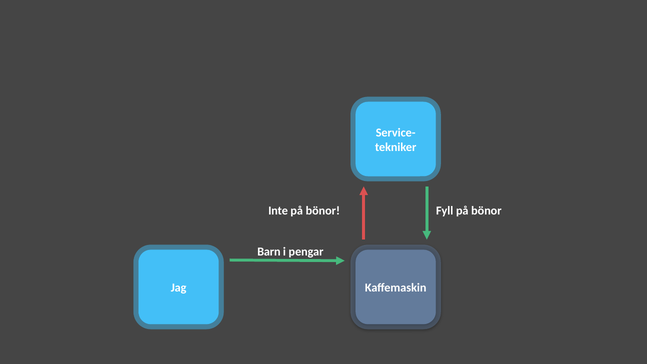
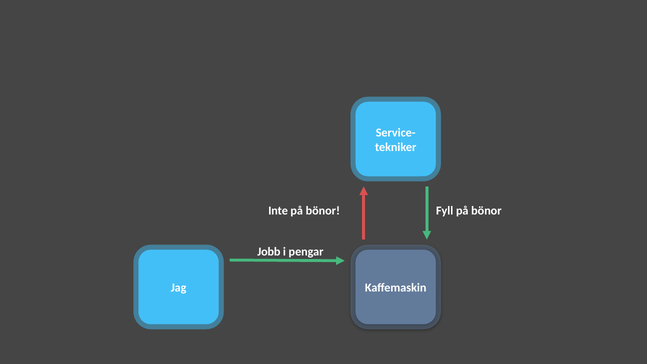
Barn: Barn -> Jobb (269, 252)
